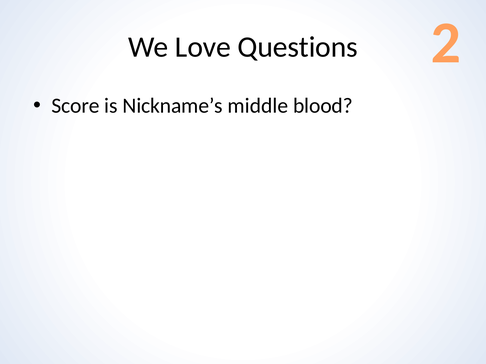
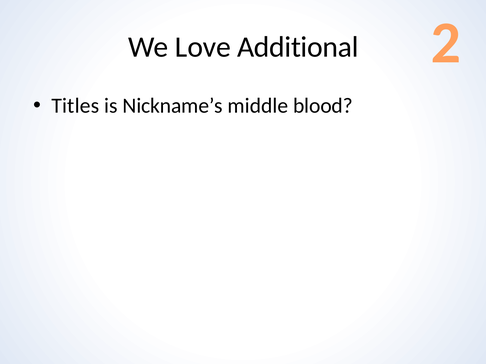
Questions: Questions -> Additional (298, 47)
Score: Score -> Titles (75, 106)
